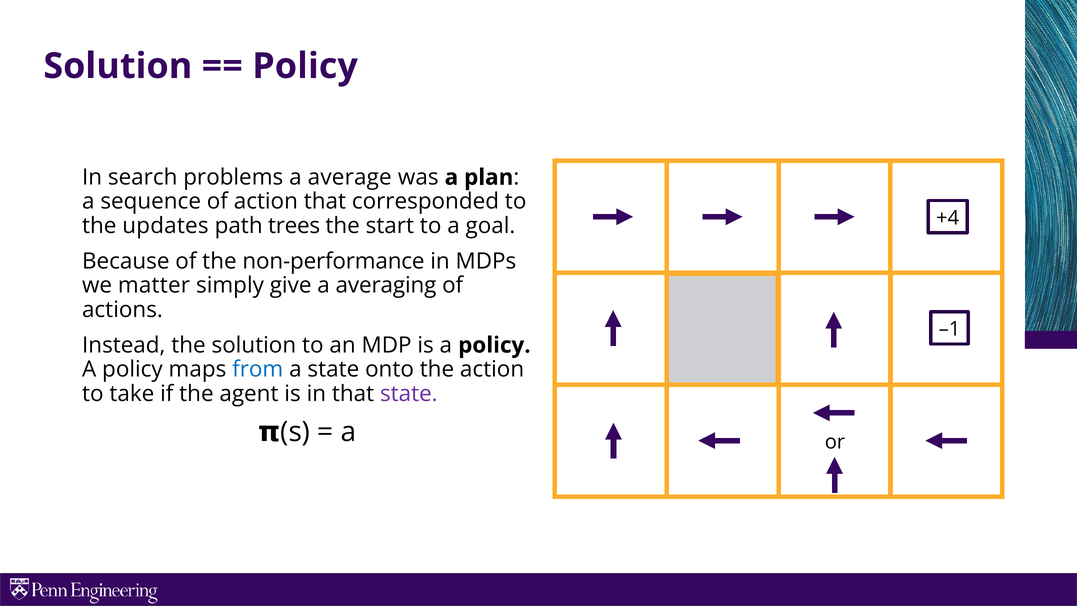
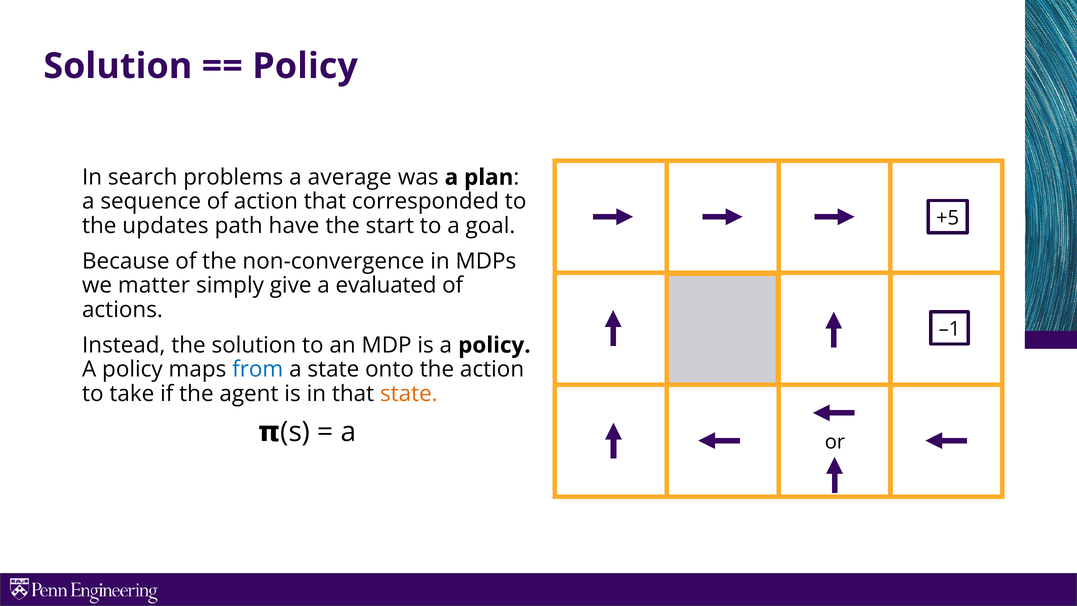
+4: +4 -> +5 (948, 218)
trees: trees -> have (294, 226)
non-performance: non-performance -> non-convergence (333, 261)
averaging: averaging -> evaluated (386, 285)
state colour: purple -> orange (409, 394)
